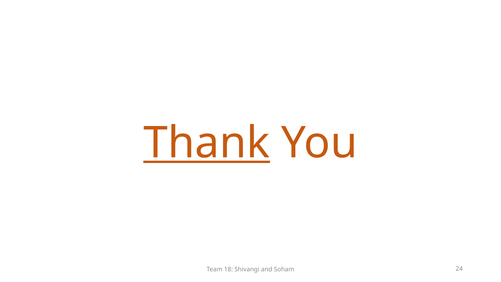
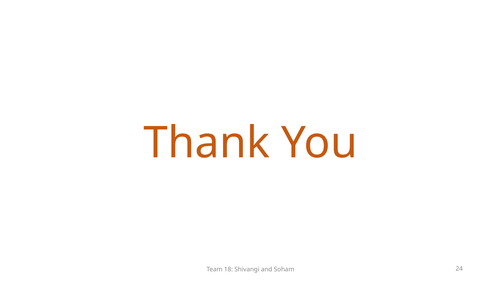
Thank underline: present -> none (207, 143)
